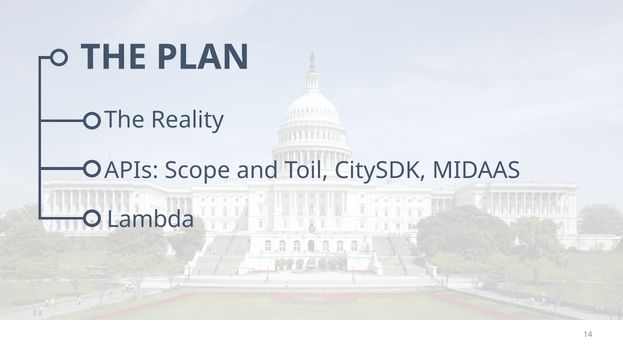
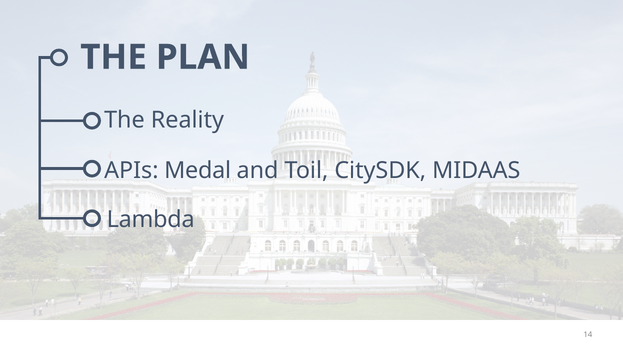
Scope: Scope -> Medal (198, 170)
